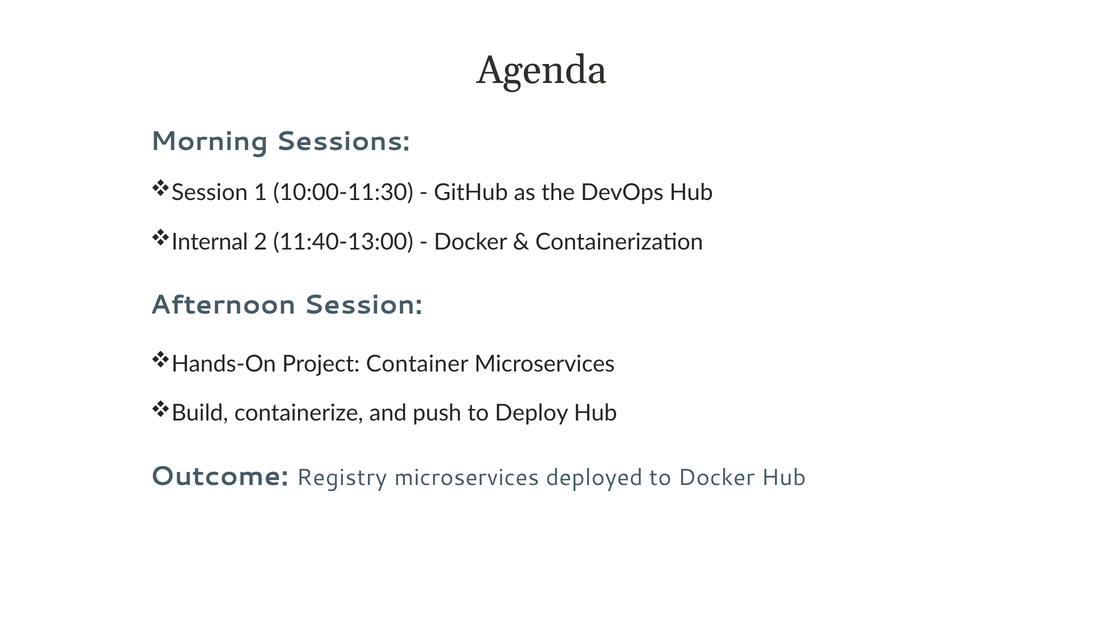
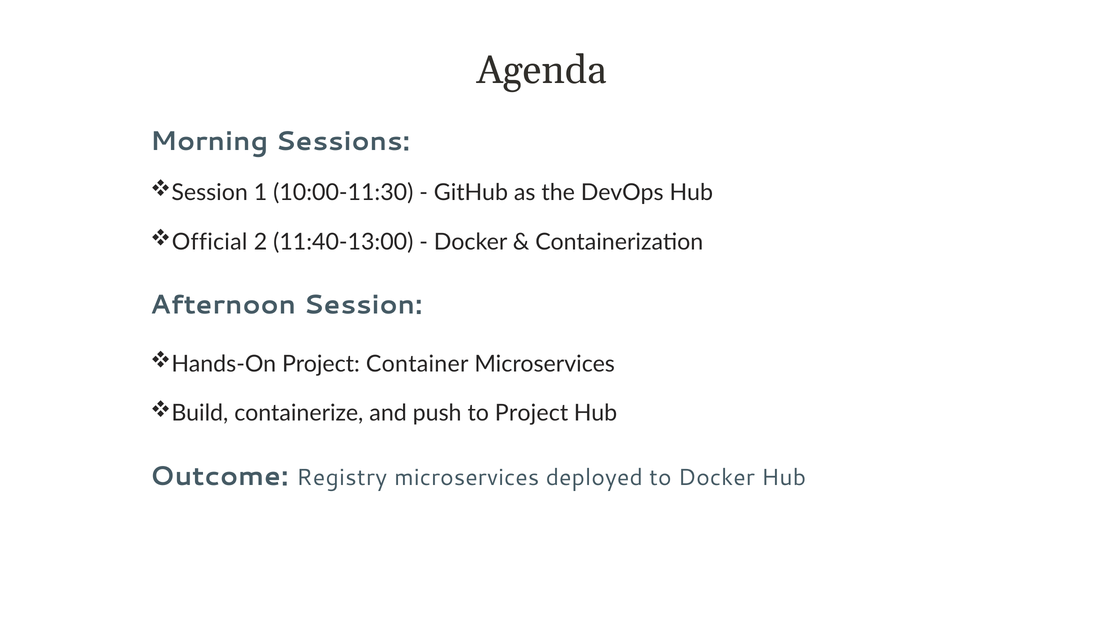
Internal: Internal -> Official (210, 242)
to Deploy: Deploy -> Project (532, 413)
